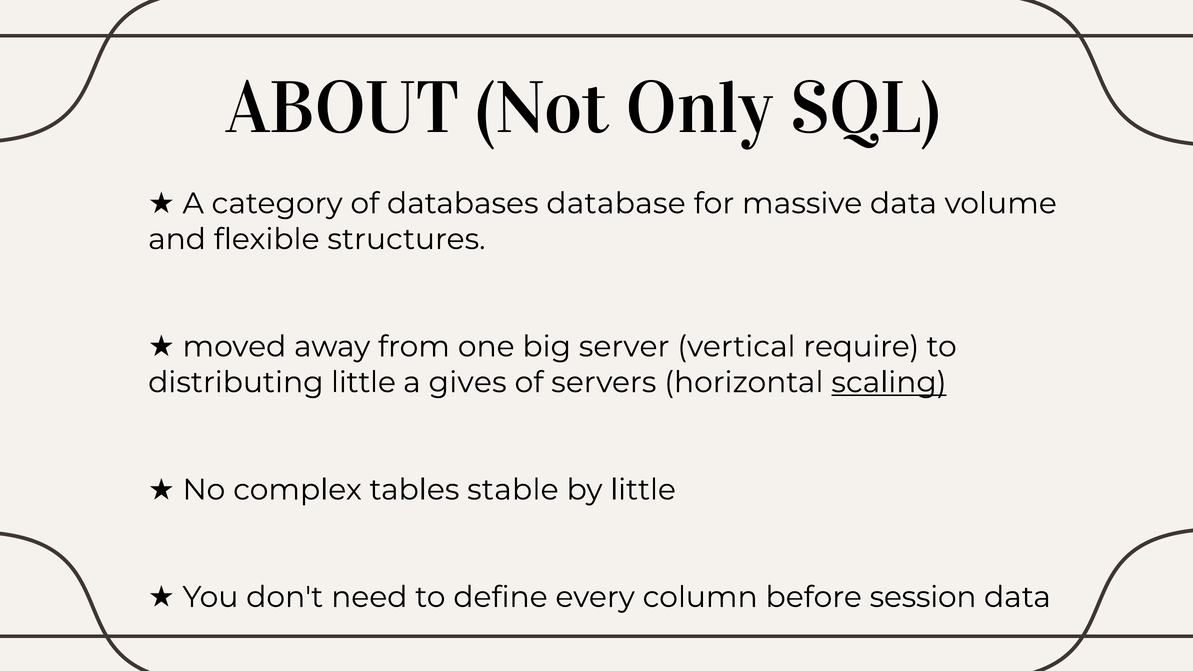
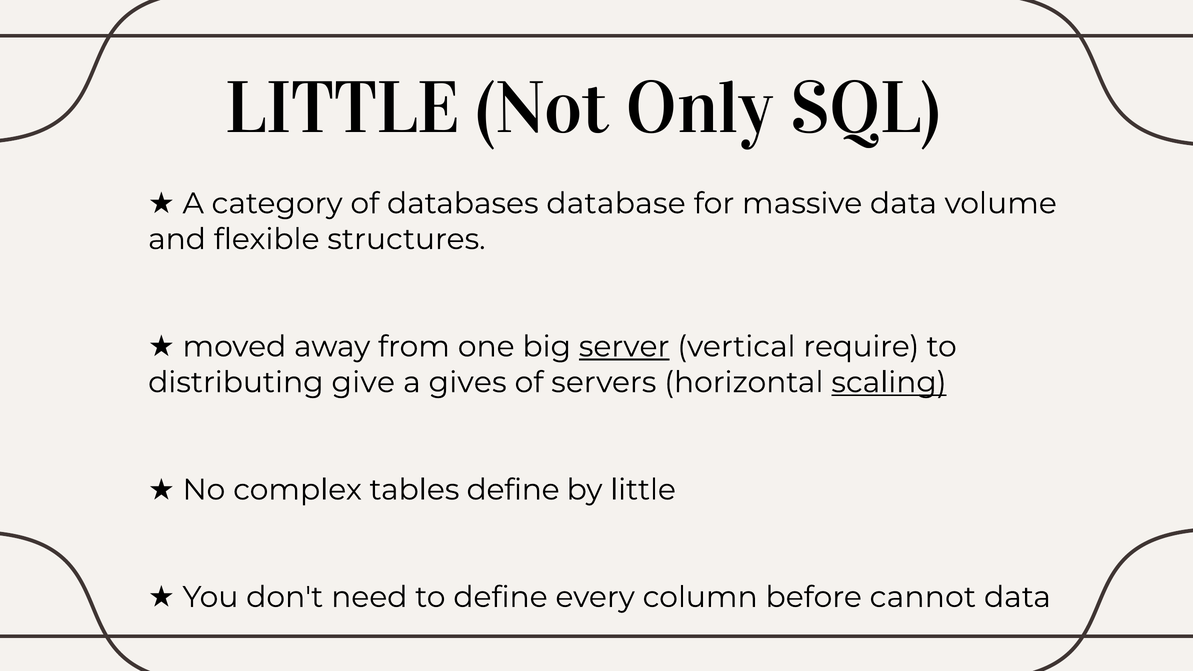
ABOUT: ABOUT -> LITTLE (343, 108)
server underline: none -> present (624, 347)
distributing little: little -> give (363, 382)
tables stable: stable -> define (513, 490)
session: session -> cannot (923, 597)
